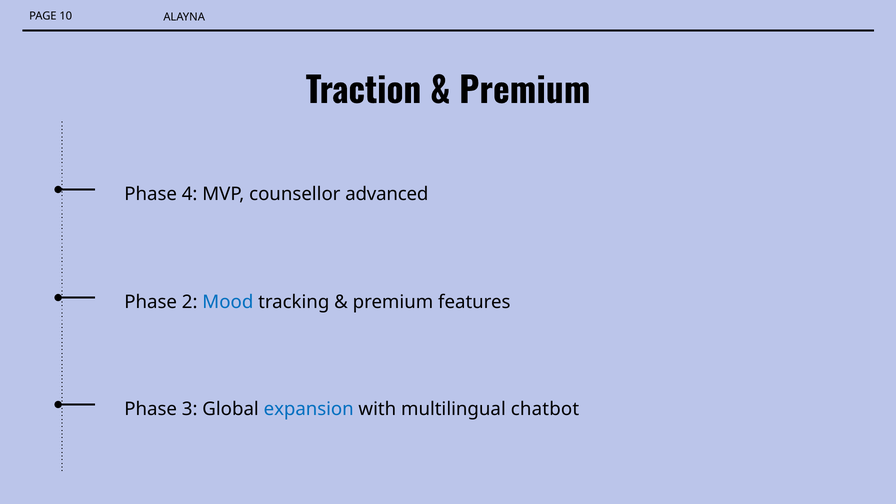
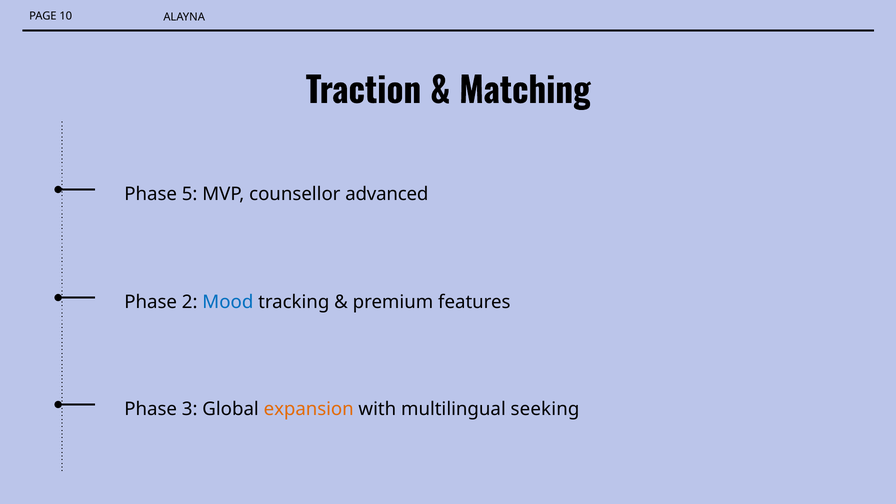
Premium: Premium -> Matching (525, 91)
4: 4 -> 5 (190, 194)
expansion colour: blue -> orange (309, 409)
chatbot: chatbot -> seeking (545, 409)
